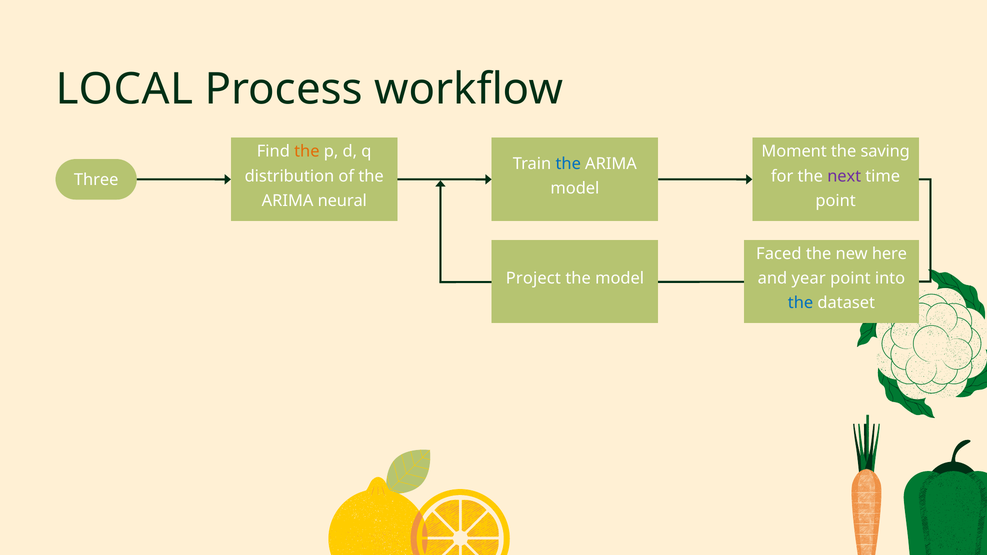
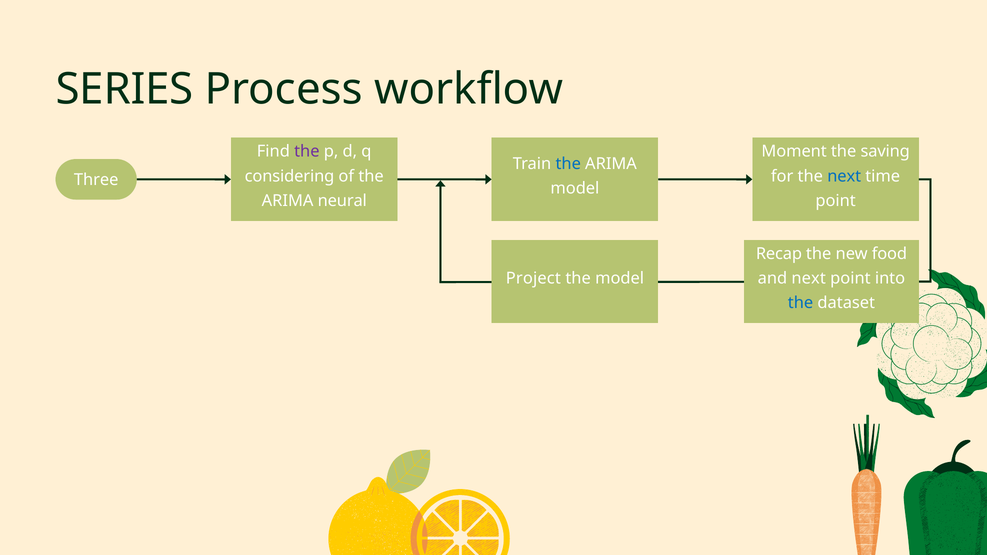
LOCAL: LOCAL -> SERIES (125, 90)
the colour: orange -> purple (307, 151)
distribution: distribution -> considering (289, 176)
next colour: purple -> blue (844, 176)
Faced: Faced -> Recap (779, 254)
here: here -> food (889, 254)
and year: year -> next (809, 278)
